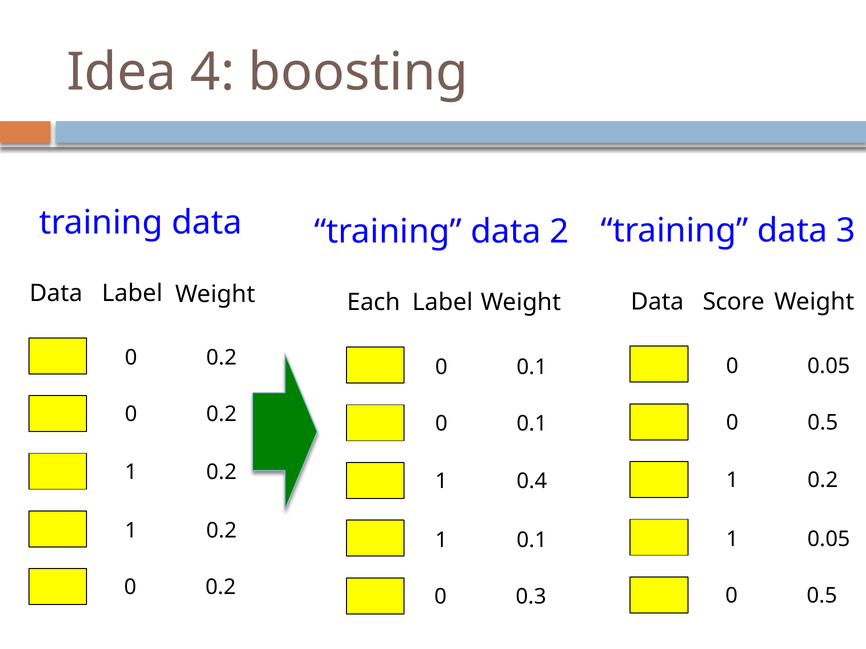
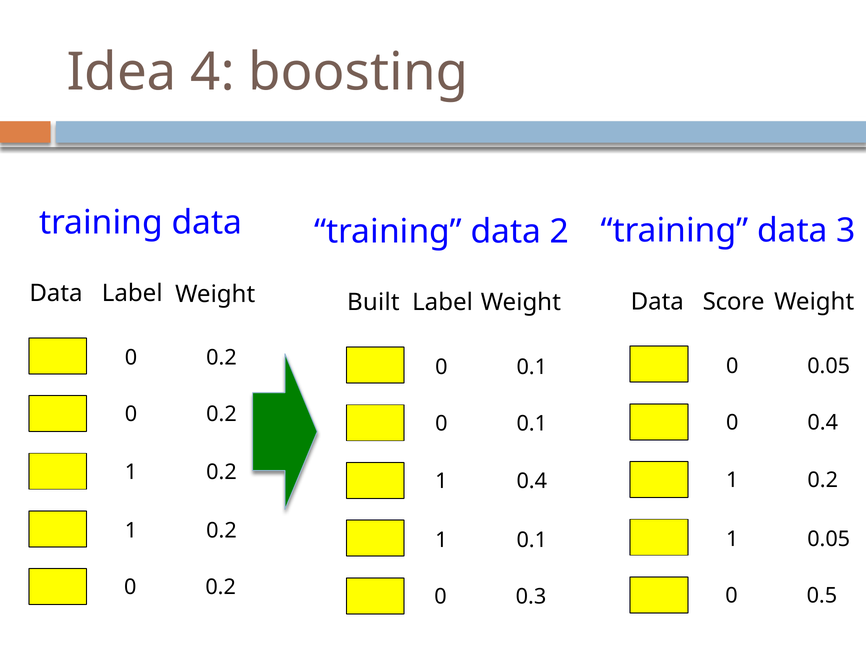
Each: Each -> Built (373, 303)
0.5: 0.5 -> 0.4 (823, 423)
